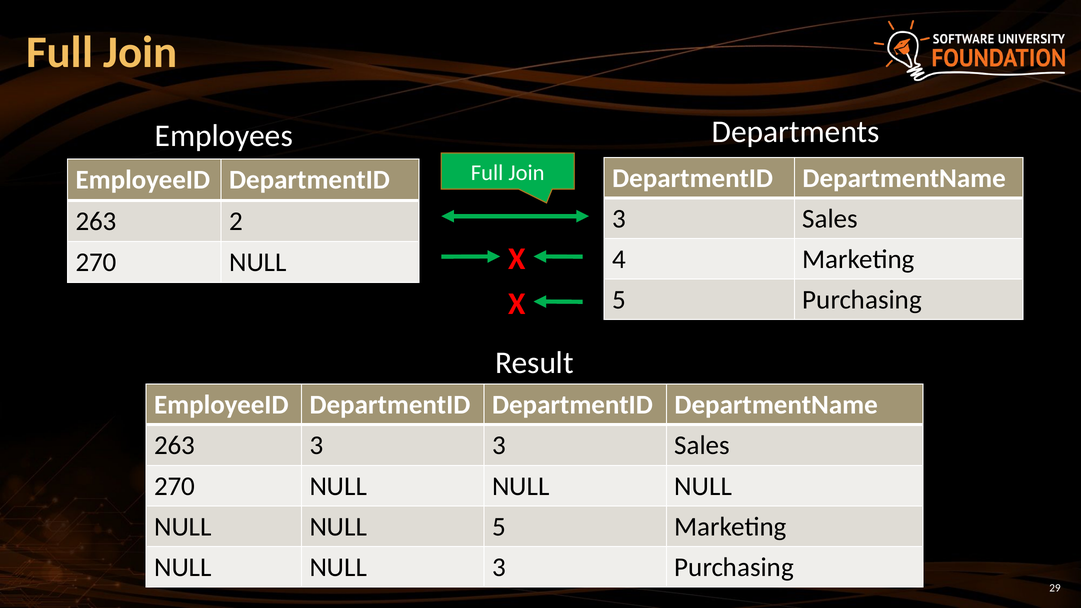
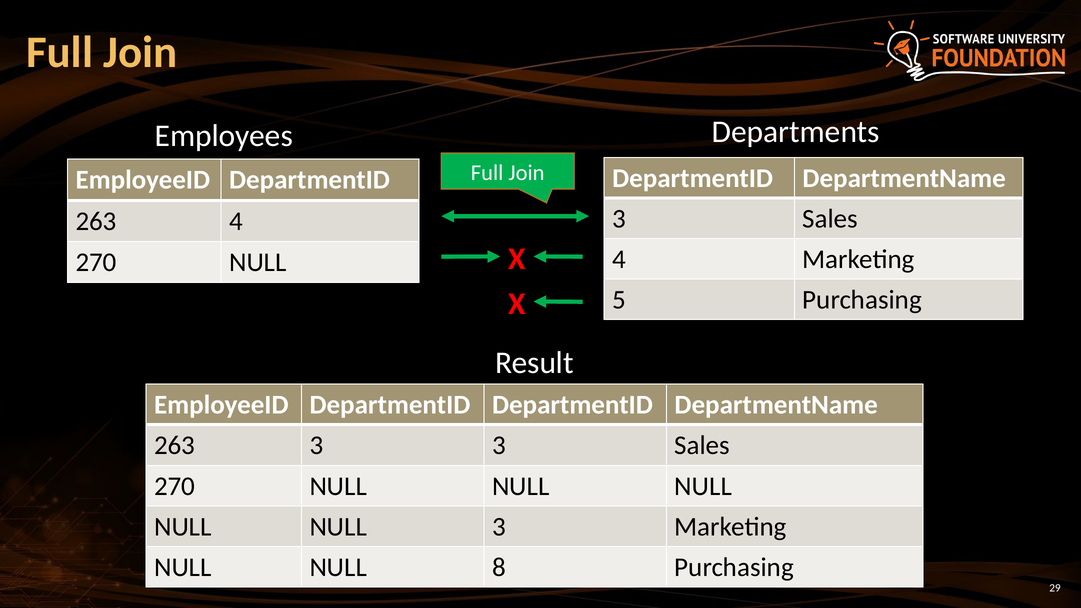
263 2: 2 -> 4 (236, 221)
NULL 5: 5 -> 3 (499, 527)
NULL 3: 3 -> 8 (499, 567)
